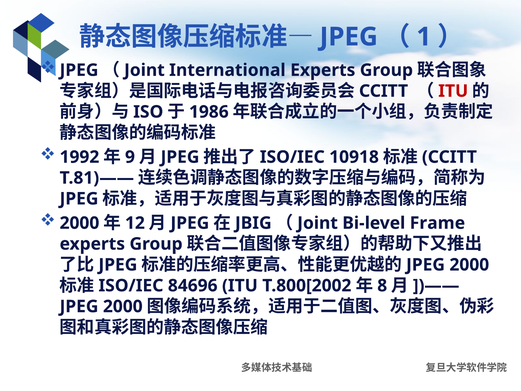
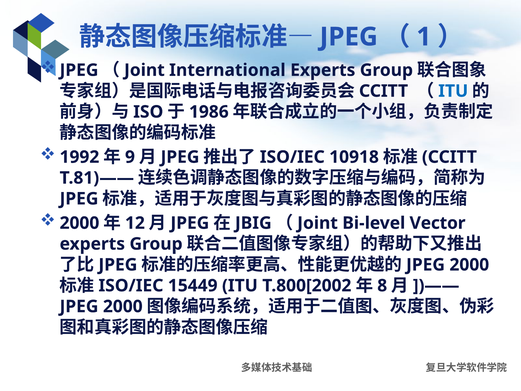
ITU colour: red -> blue (453, 91)
Frame: Frame -> Vector (438, 223)
84696: 84696 -> 15449 (193, 285)
